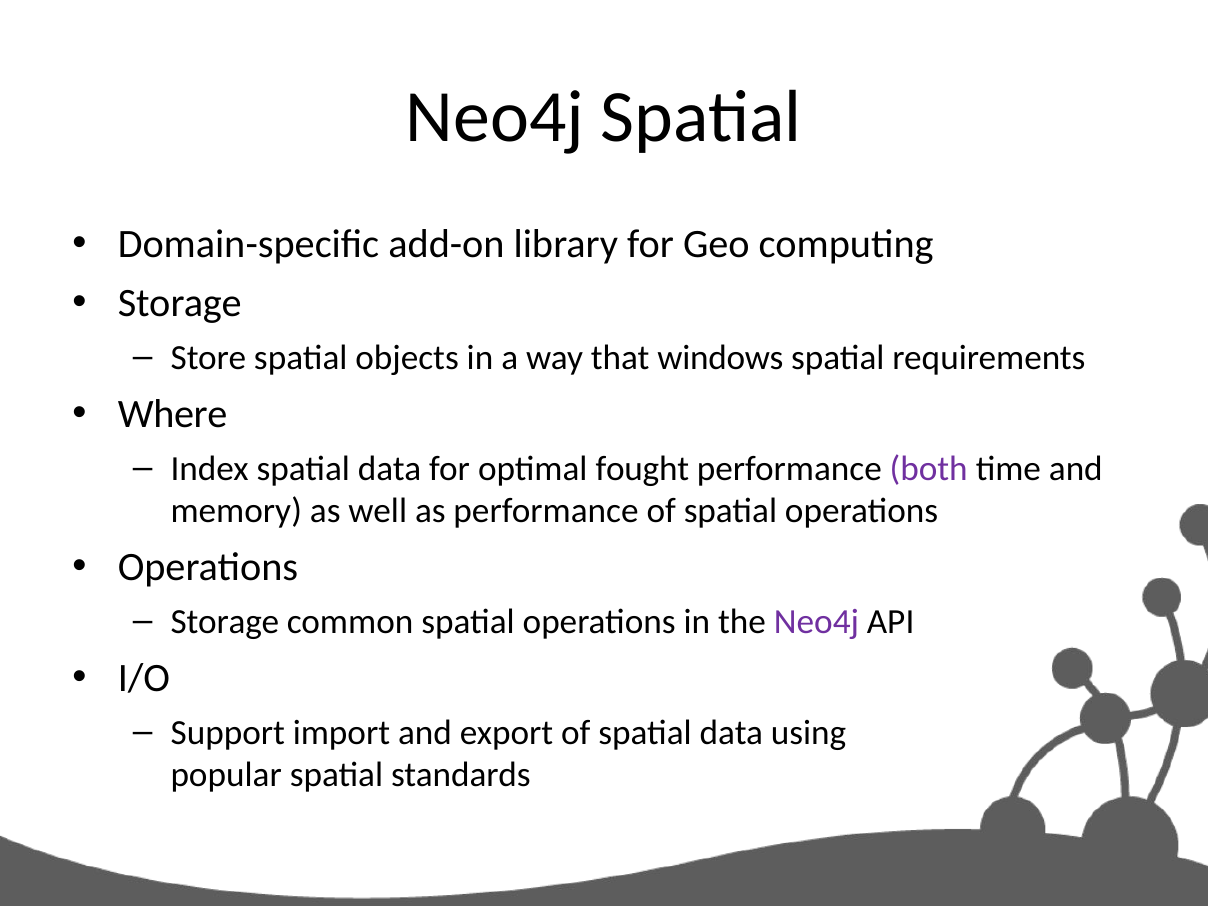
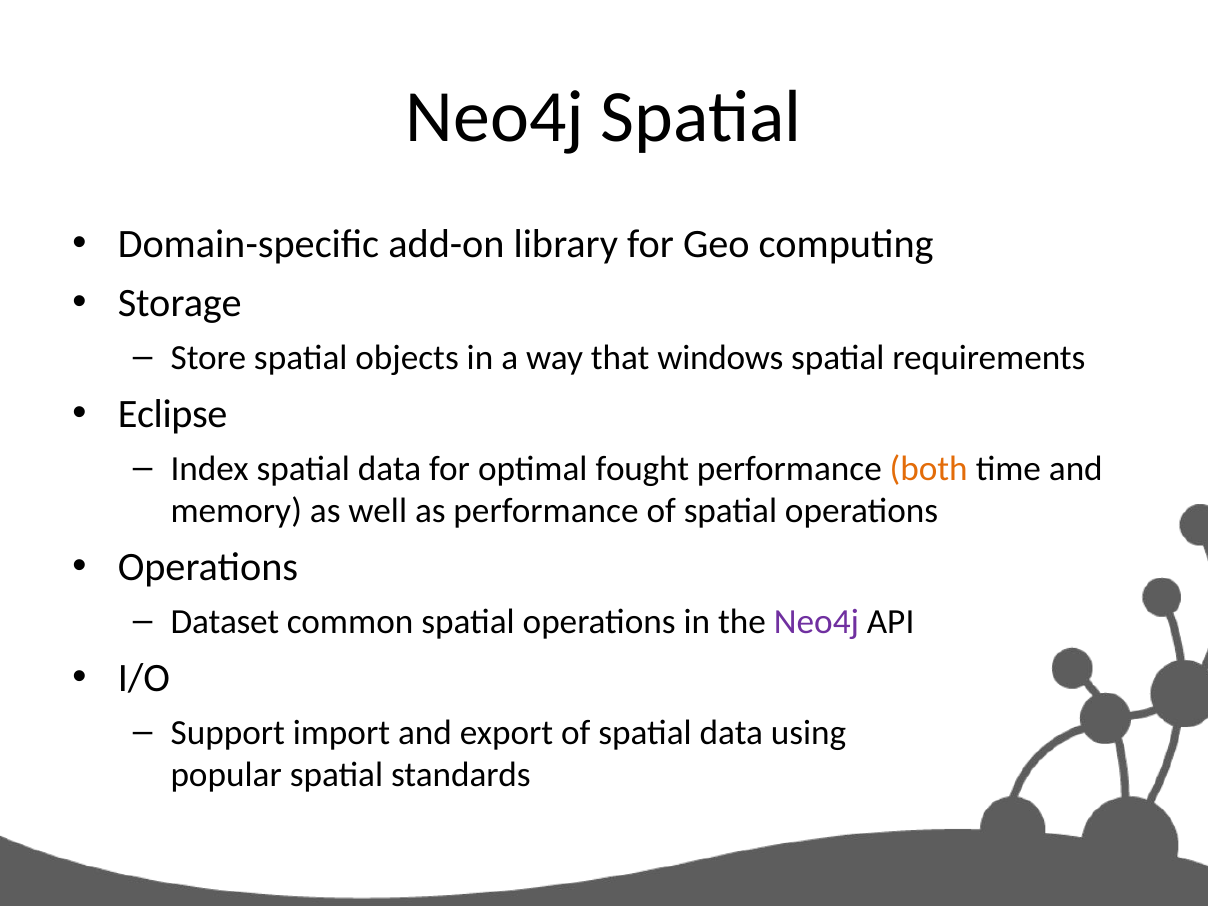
Where: Where -> Eclipse (173, 414)
both colour: purple -> orange (929, 469)
Storage: Storage -> Dataset (225, 622)
